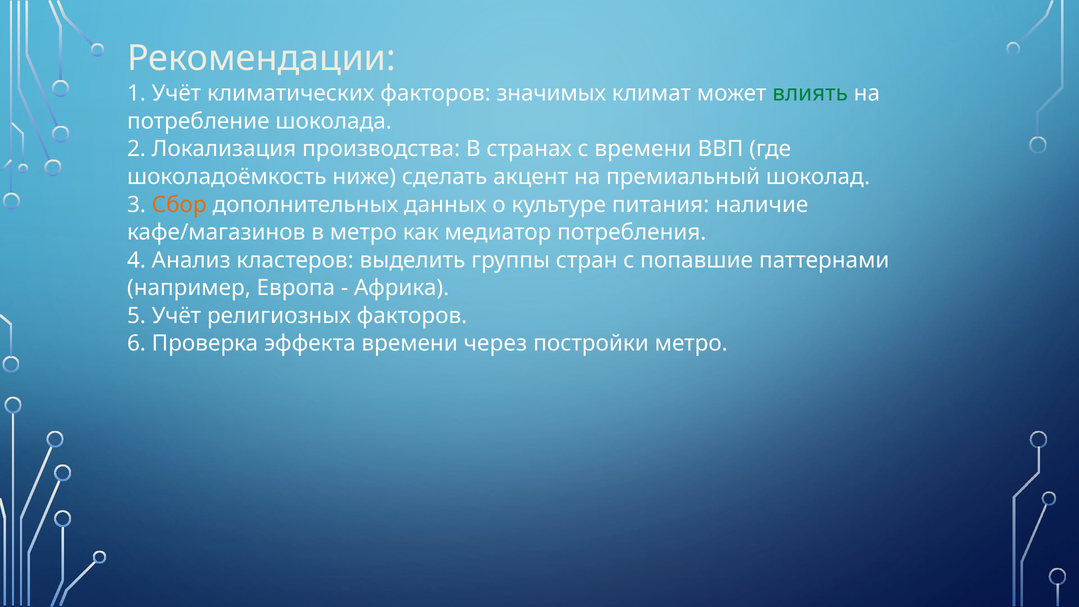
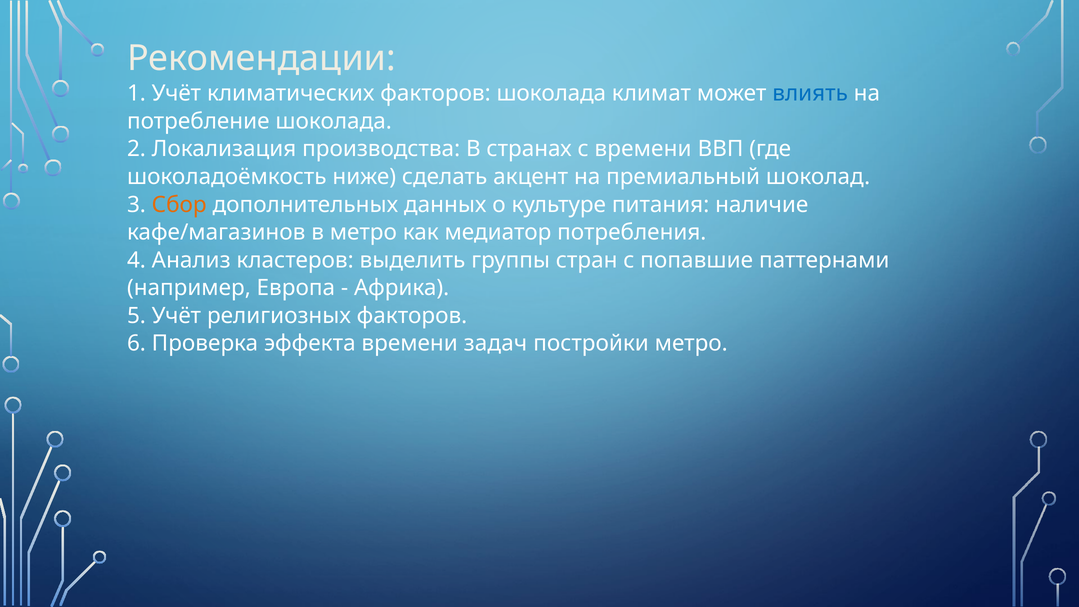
факторов значимых: значимых -> шоколада (551, 93)
влиять colour: green -> blue (810, 93)
через: через -> задач (495, 344)
